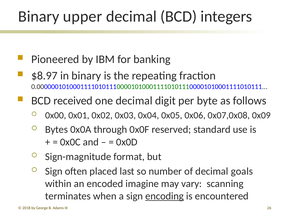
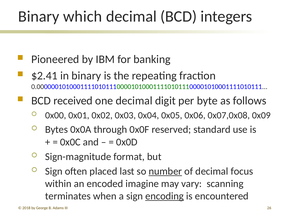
upper: upper -> which (83, 17)
$8.97: $8.97 -> $2.41 (44, 76)
number underline: none -> present (165, 171)
goals: goals -> focus (242, 171)
